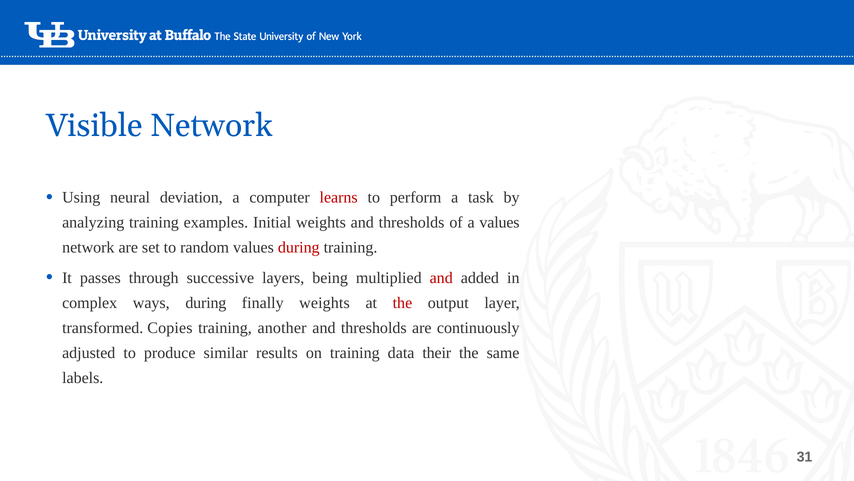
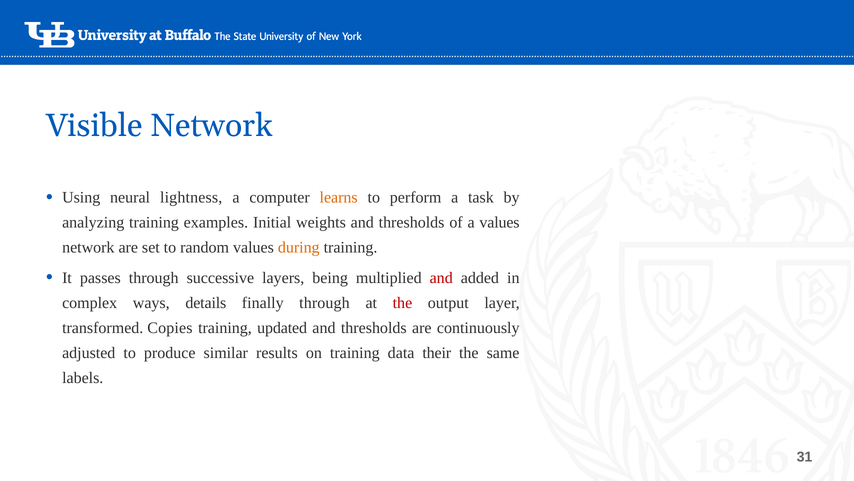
deviation: deviation -> lightness (191, 197)
learns colour: red -> orange (339, 197)
during colour: red -> orange (299, 247)
ways during: during -> details (206, 303)
finally weights: weights -> through (324, 303)
another: another -> updated (282, 327)
